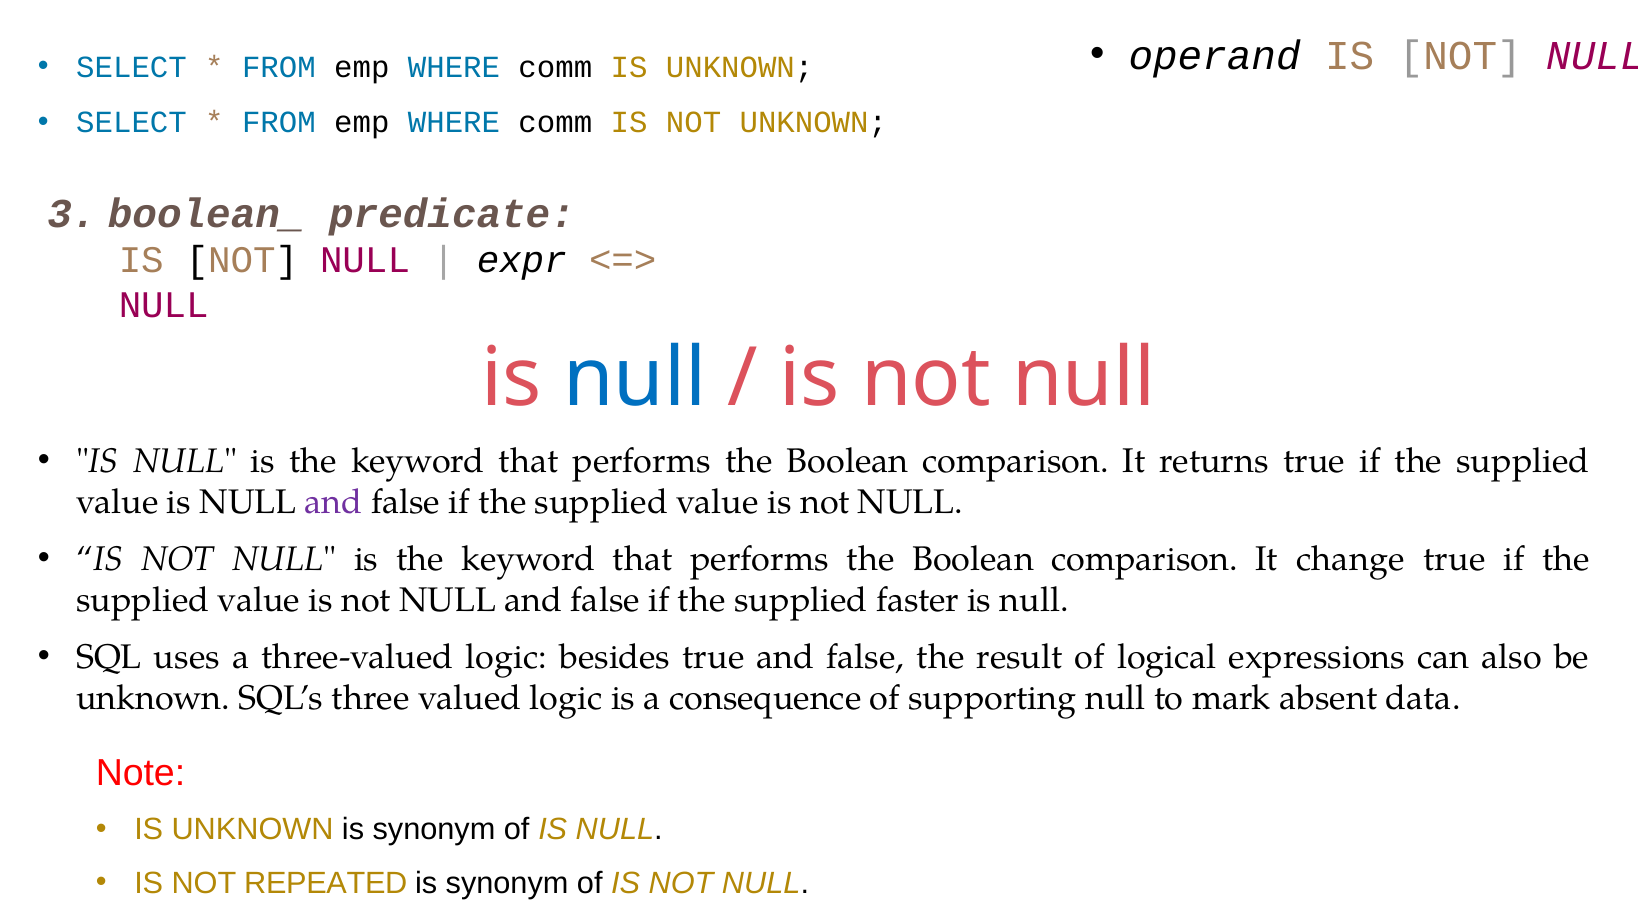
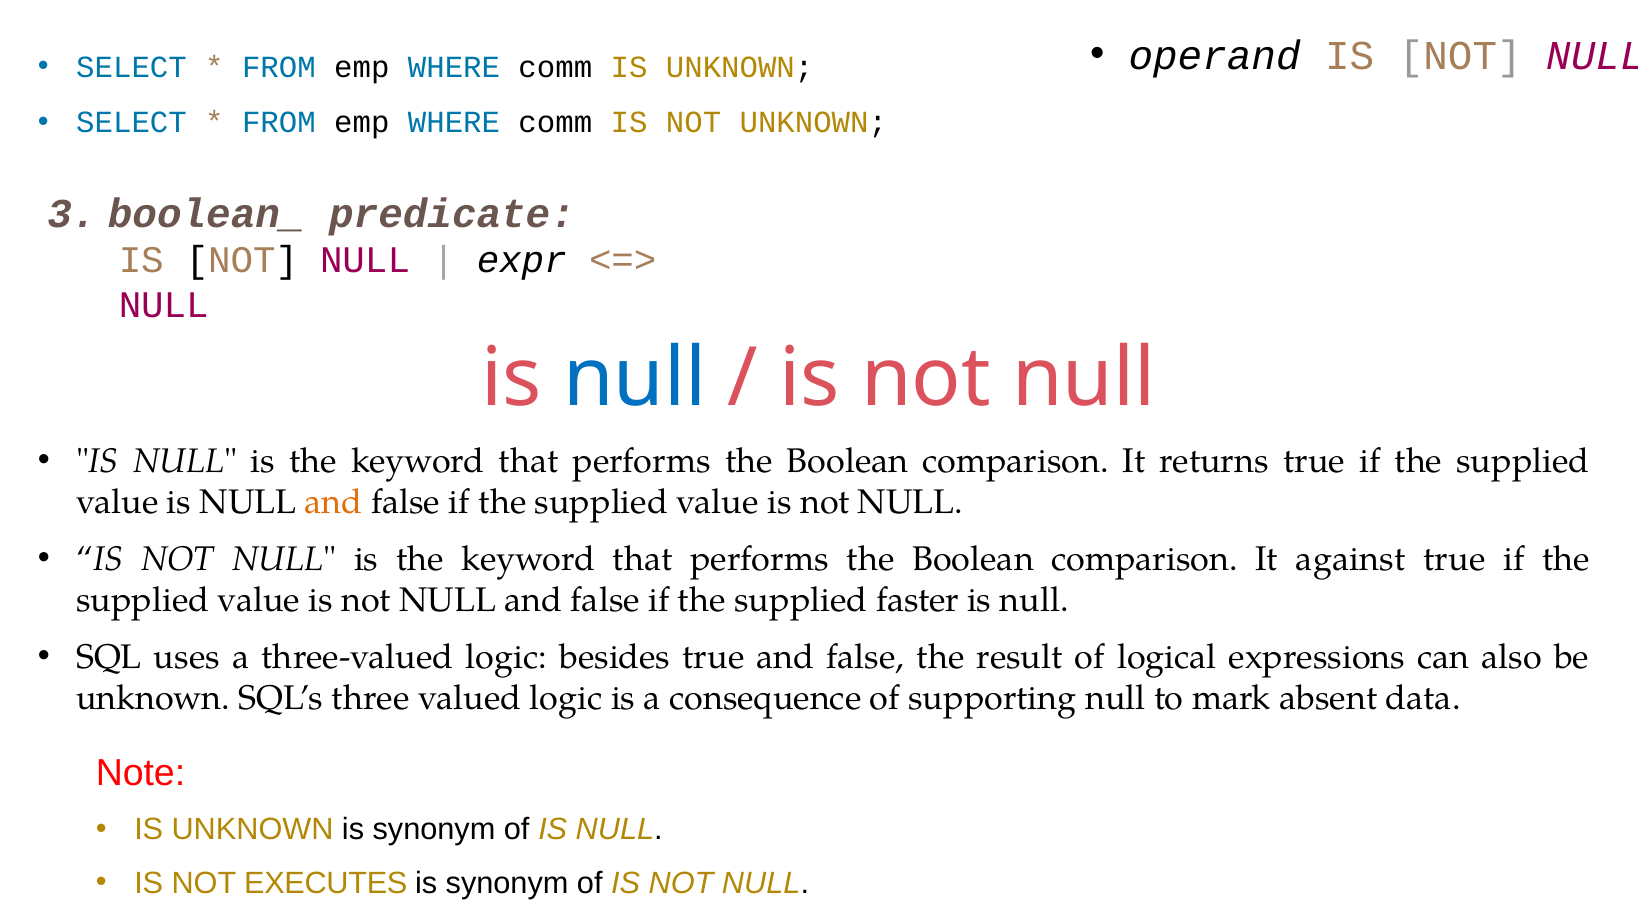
and colour: purple -> orange (334, 502)
change: change -> against (1351, 559)
REPEATED: REPEATED -> EXECUTES (326, 882)
